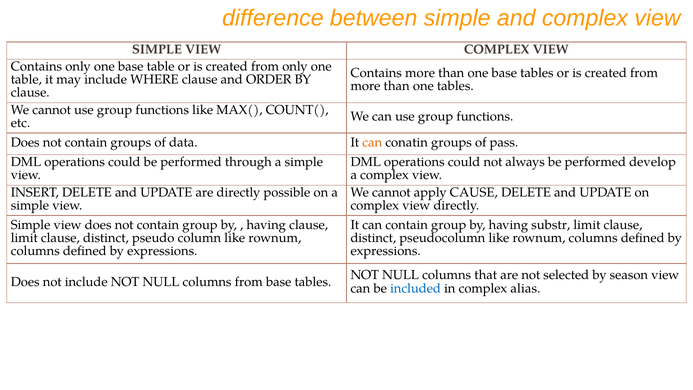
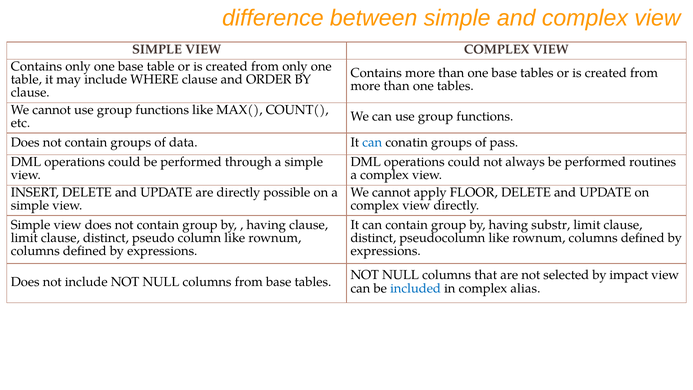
can colour: orange -> blue (372, 142)
develop: develop -> routines (653, 162)
CAUSE: CAUSE -> FLOOR (474, 192)
season: season -> impact (629, 275)
